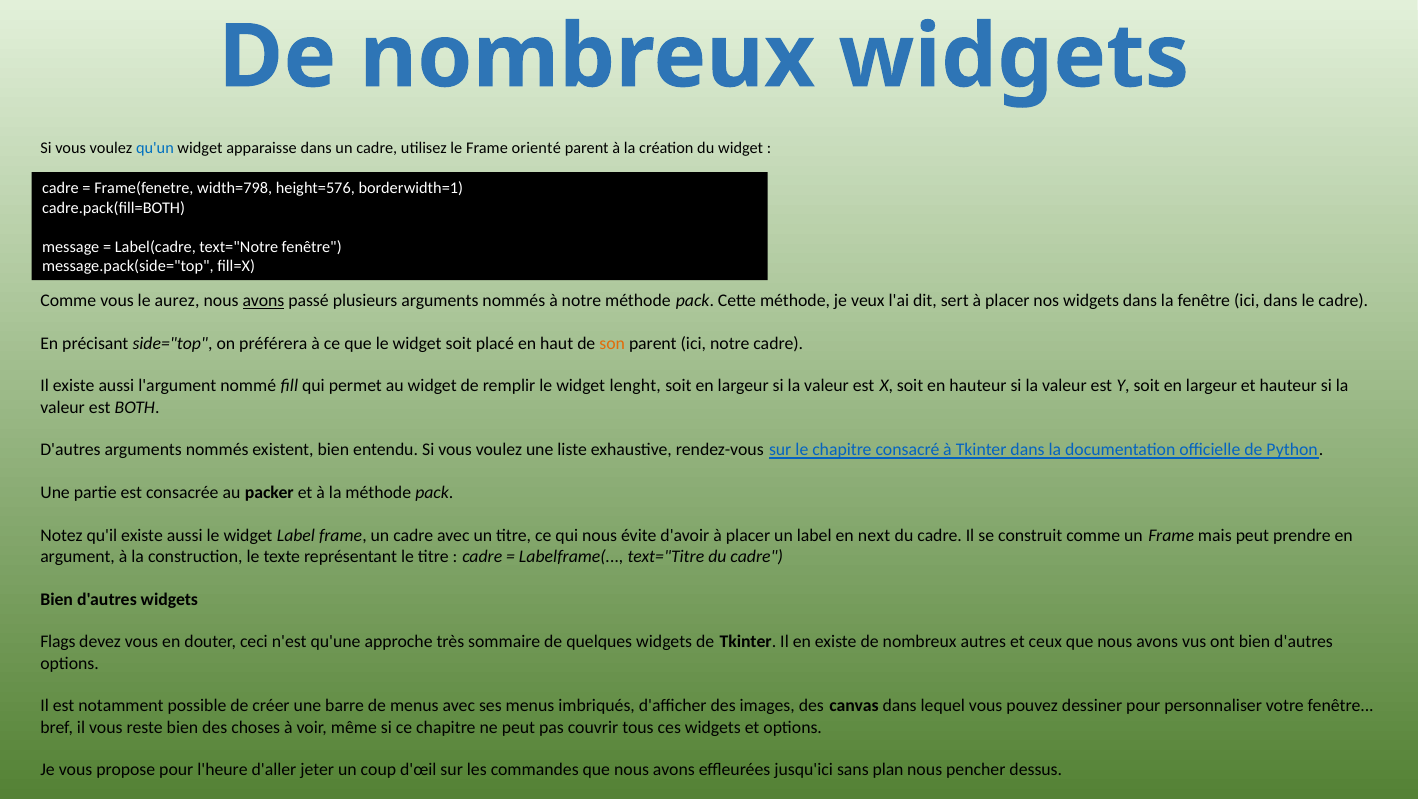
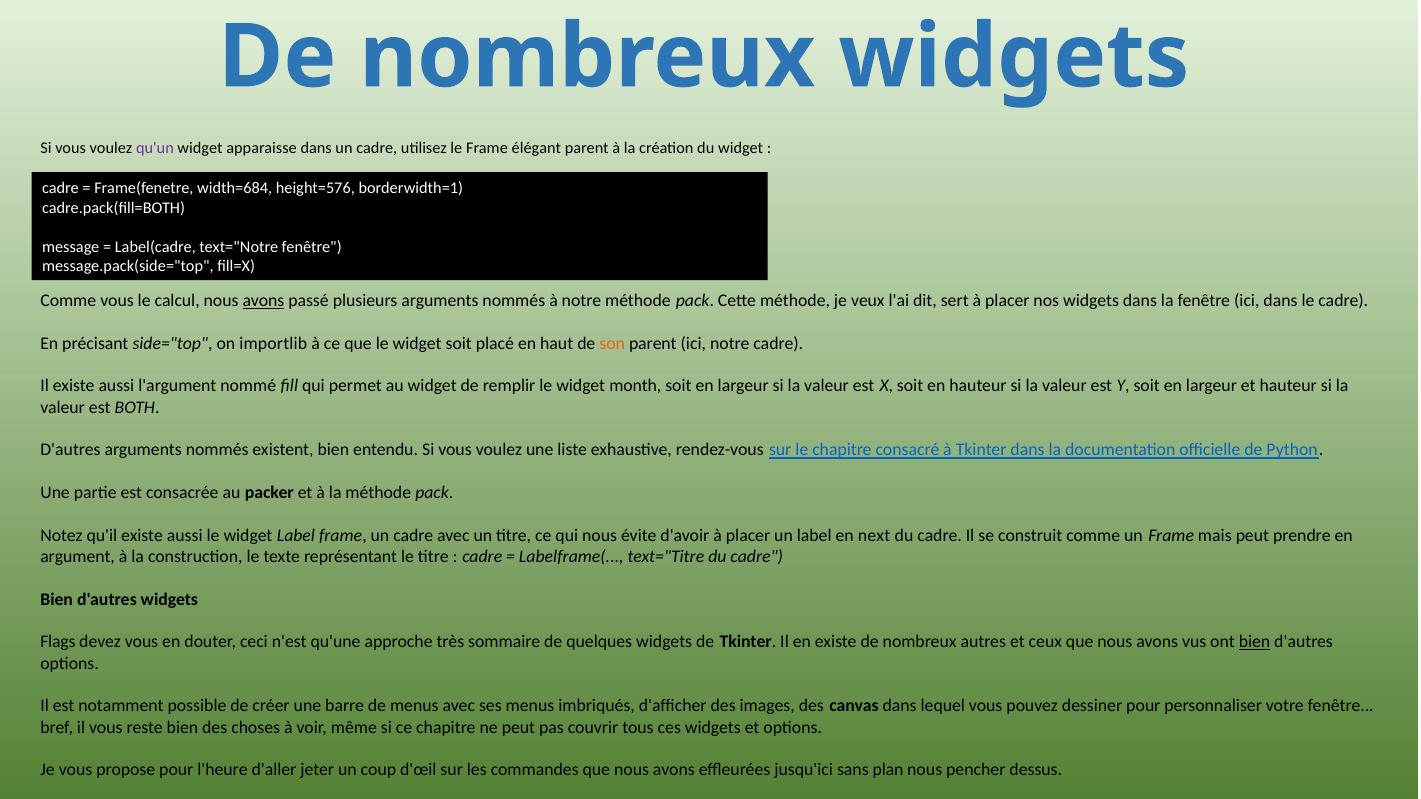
qu'un colour: blue -> purple (155, 148)
orienté: orienté -> élégant (536, 148)
width=798: width=798 -> width=684 (235, 188)
aurez: aurez -> calcul (177, 301)
préférera: préférera -> importlib (273, 343)
lenght: lenght -> month (635, 386)
bien underline: none -> present (1255, 642)
